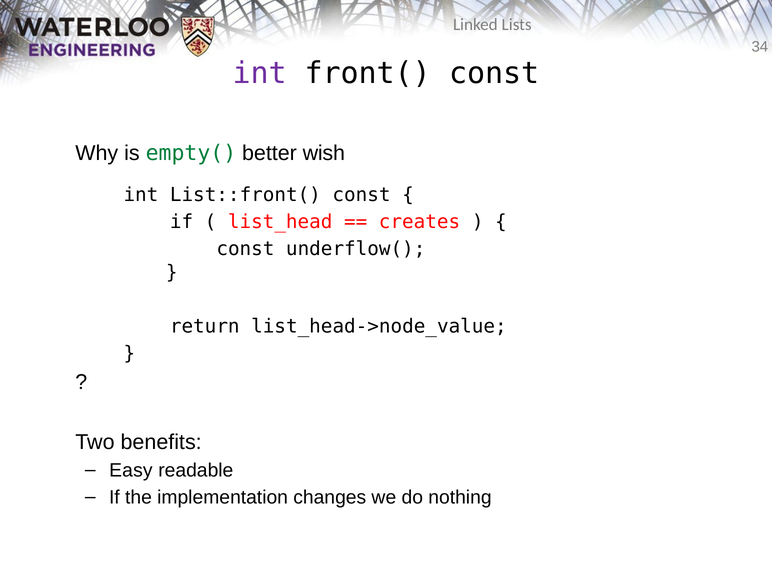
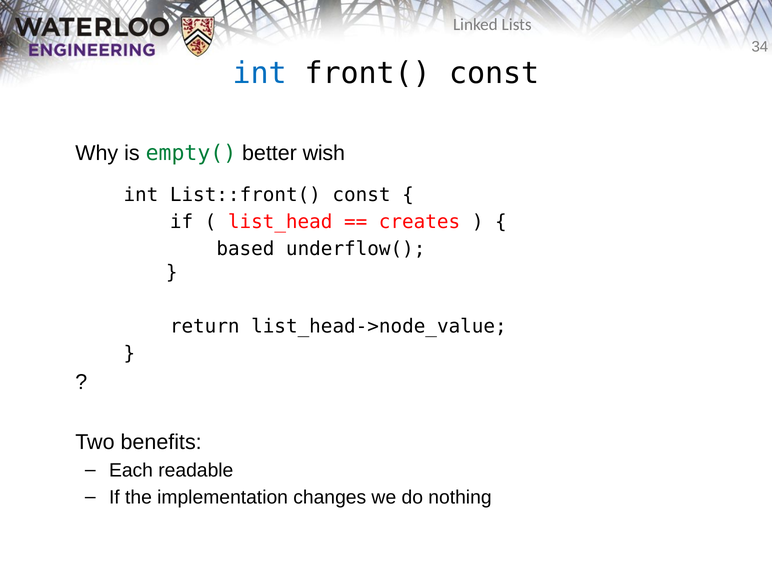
int colour: purple -> blue (260, 74)
const: const -> based (245, 249)
Easy: Easy -> Each (131, 470)
